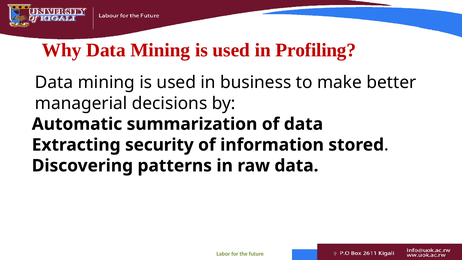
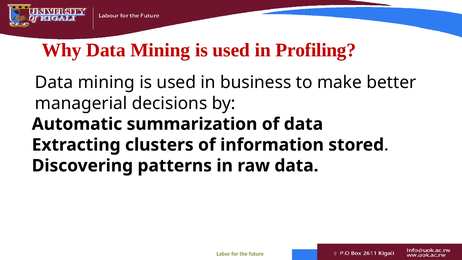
security: security -> clusters (159, 145)
